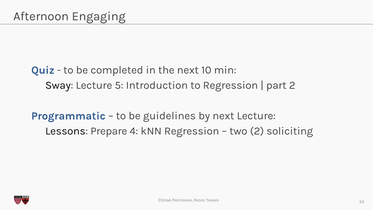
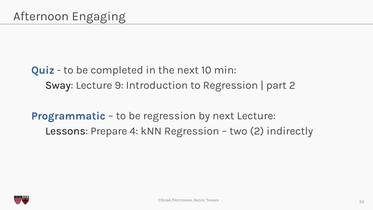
5: 5 -> 9 (119, 85)
be guidelines: guidelines -> regression (169, 116)
soliciting: soliciting -> indirectly (290, 131)
